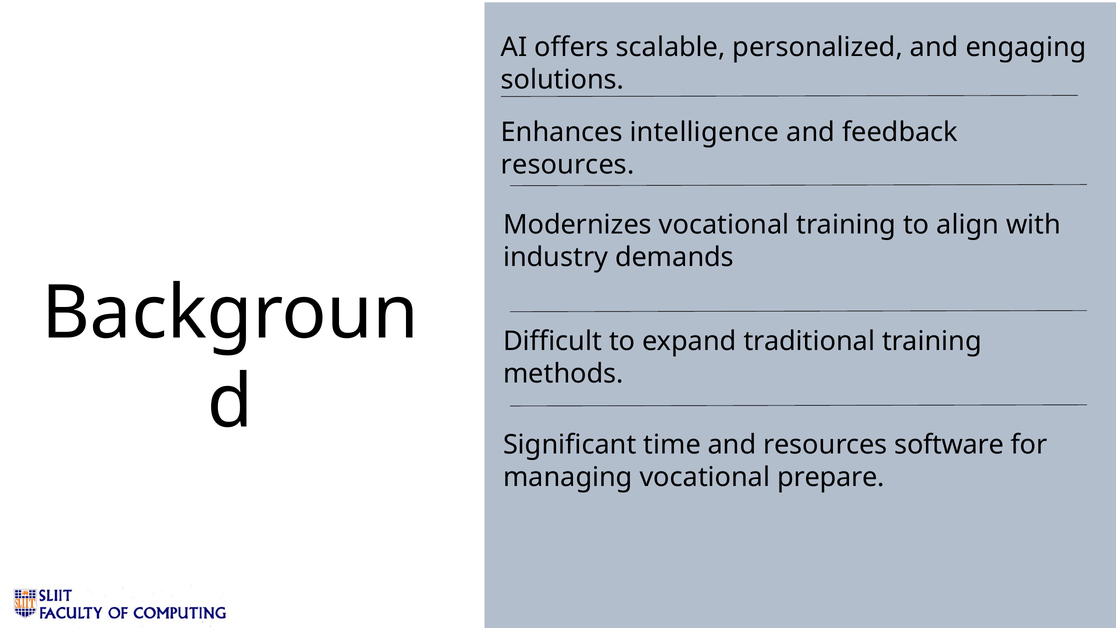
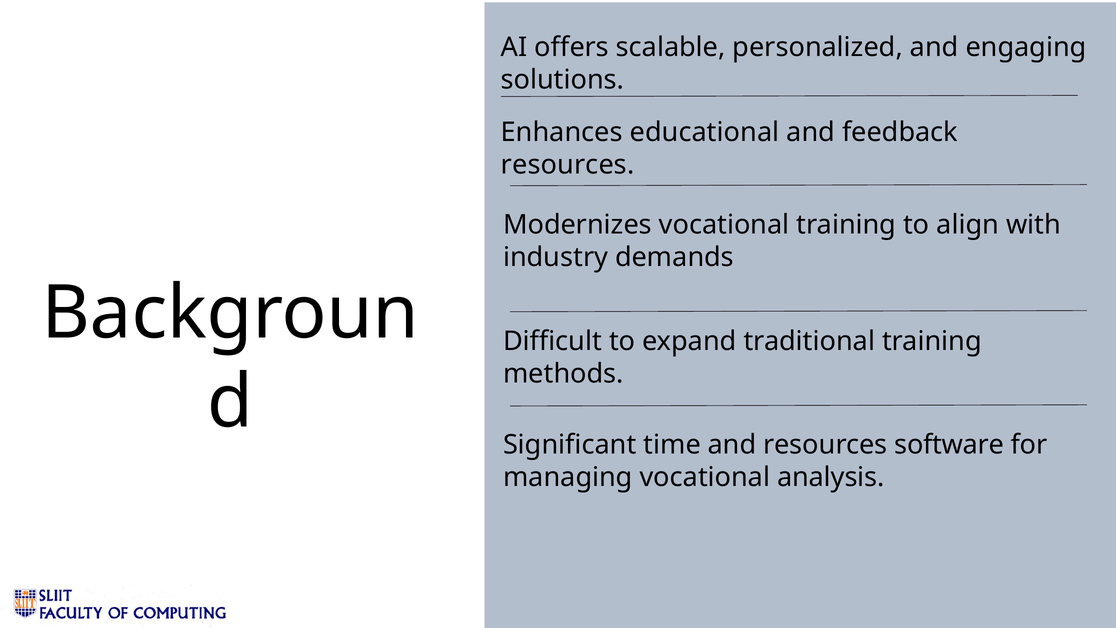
intelligence: intelligence -> educational (705, 132)
prepare: prepare -> analysis (831, 477)
